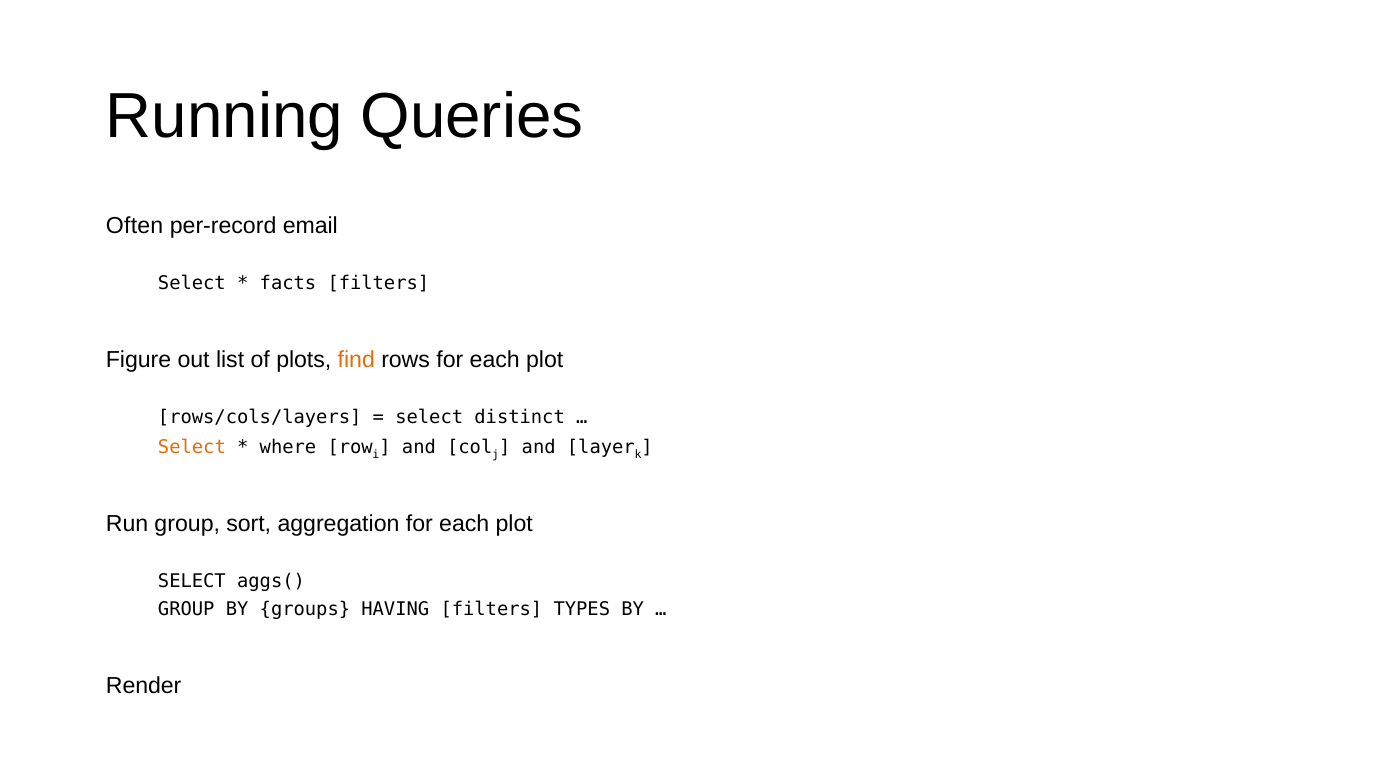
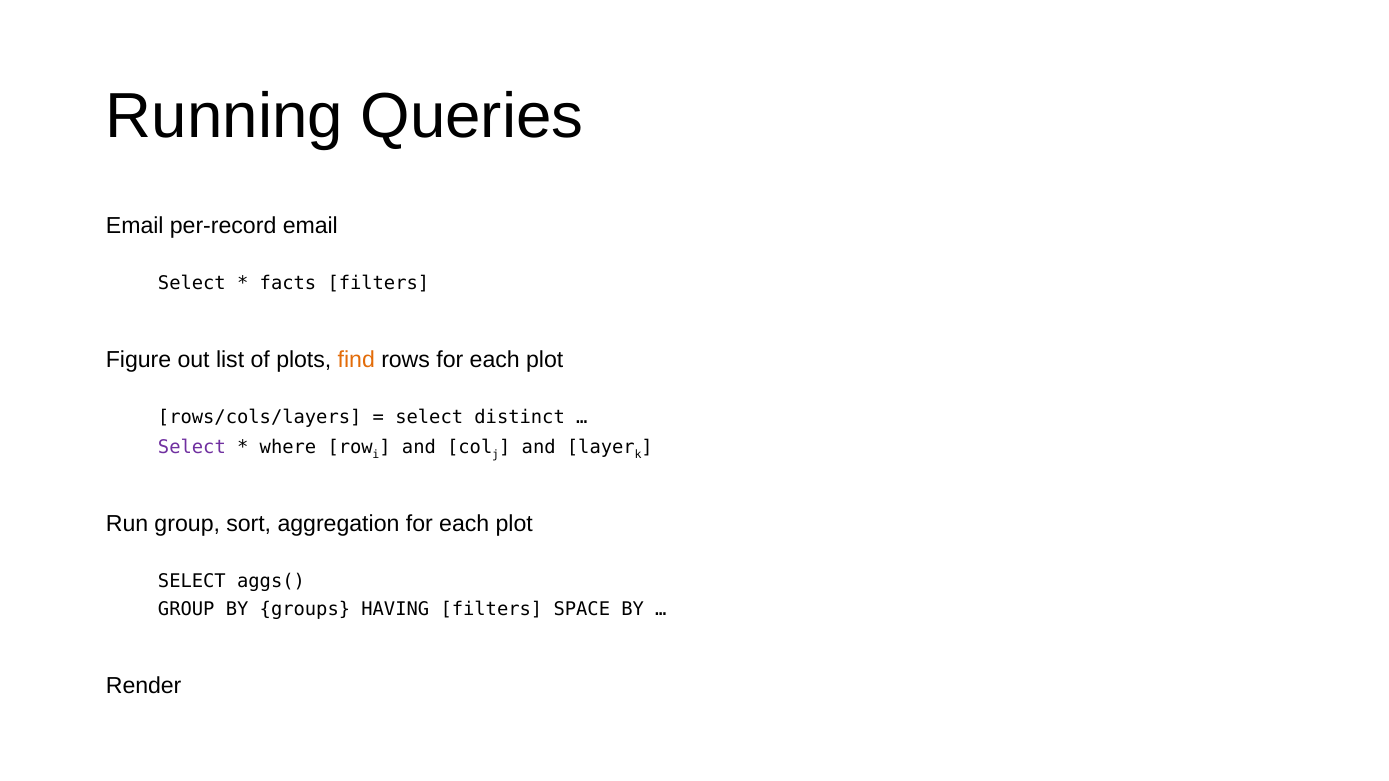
Often: Often -> Email (135, 226)
Select colour: orange -> purple (192, 447)
TYPES: TYPES -> SPACE (582, 609)
